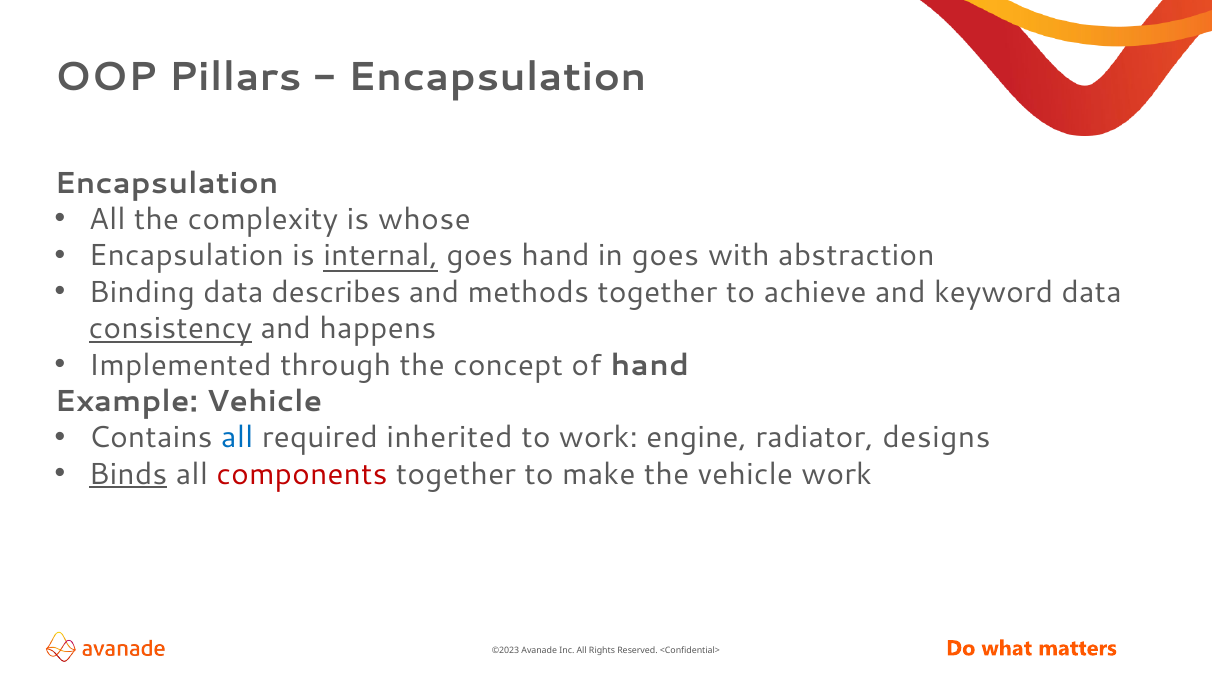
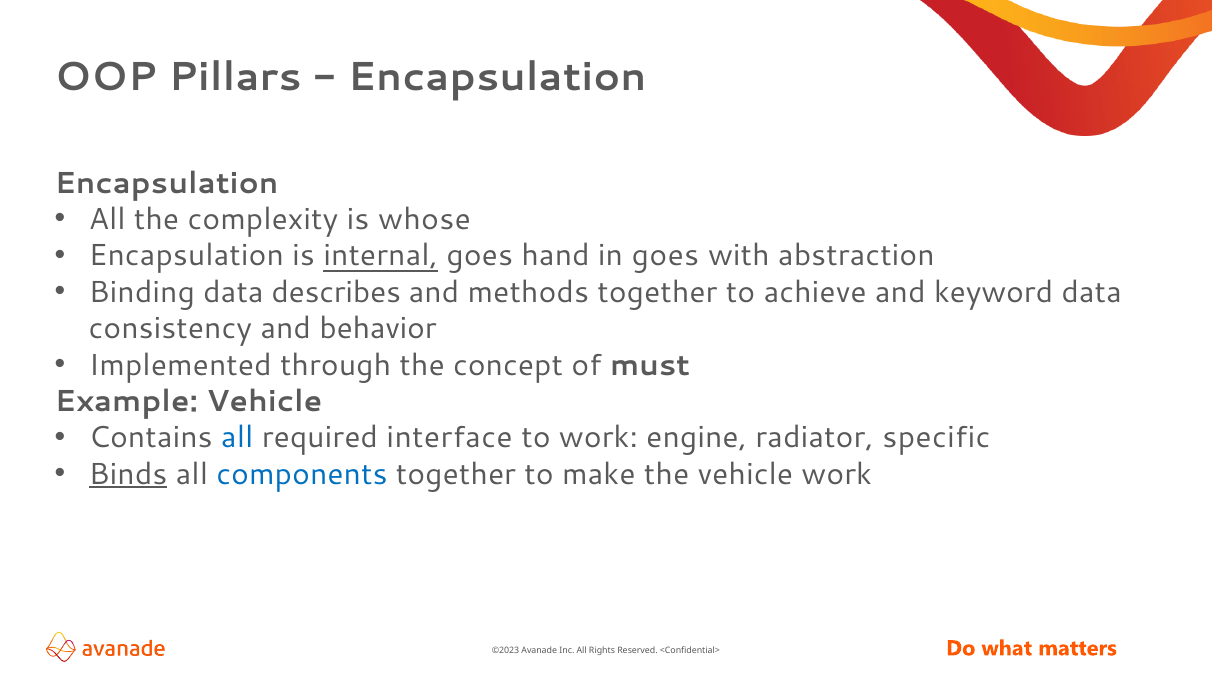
consistency underline: present -> none (170, 329)
happens: happens -> behavior (378, 329)
of hand: hand -> must (650, 365)
inherited: inherited -> interface (450, 438)
designs: designs -> specific (936, 438)
components colour: red -> blue (302, 474)
